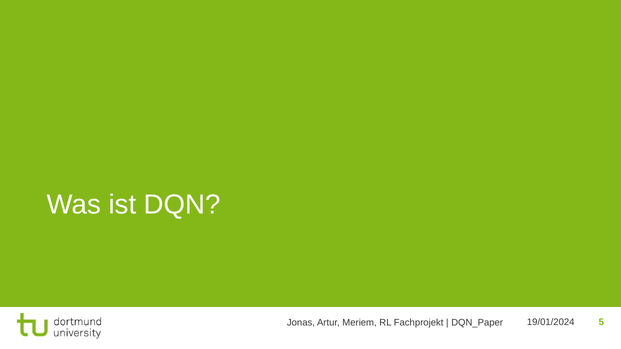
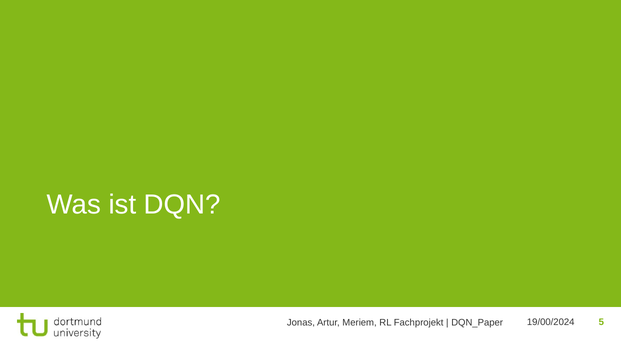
19/01/2024: 19/01/2024 -> 19/00/2024 (551, 323)
